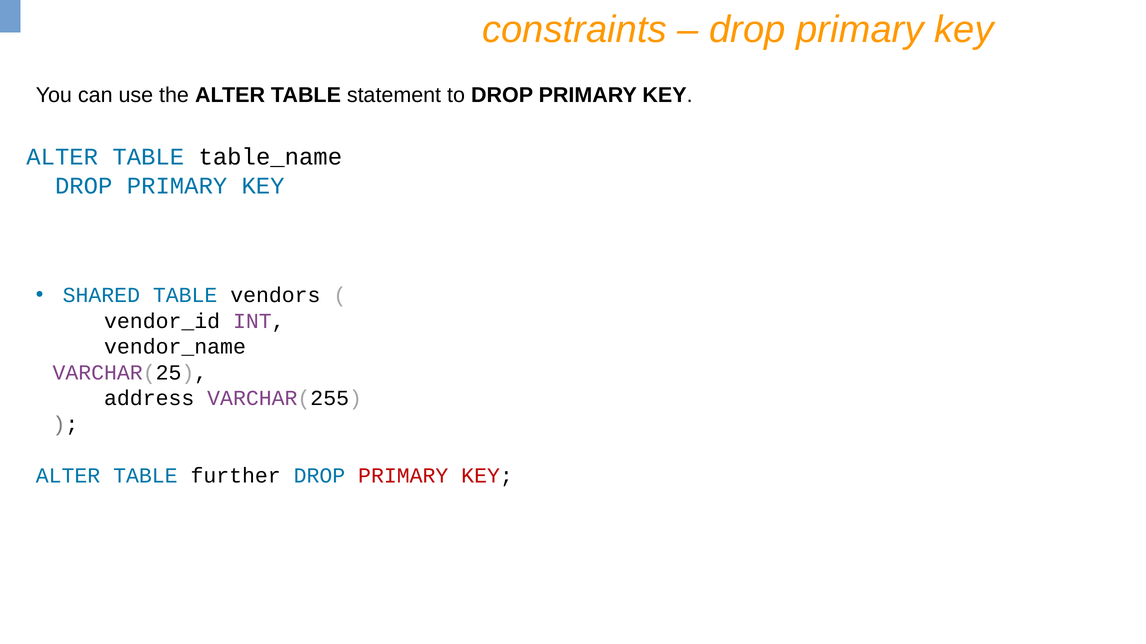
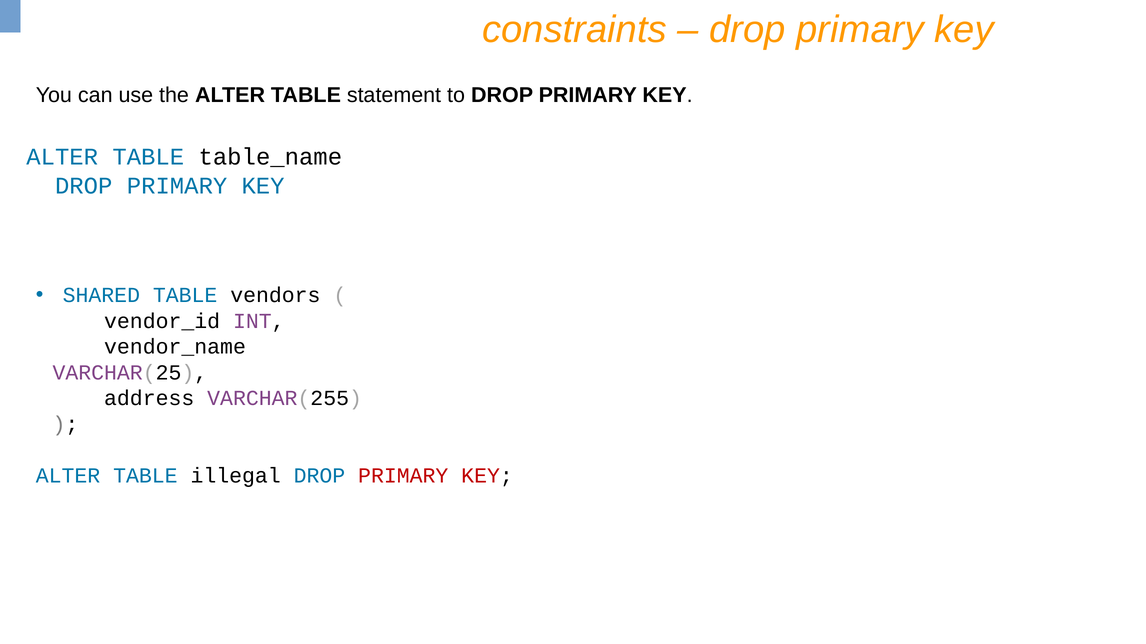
further: further -> illegal (236, 476)
